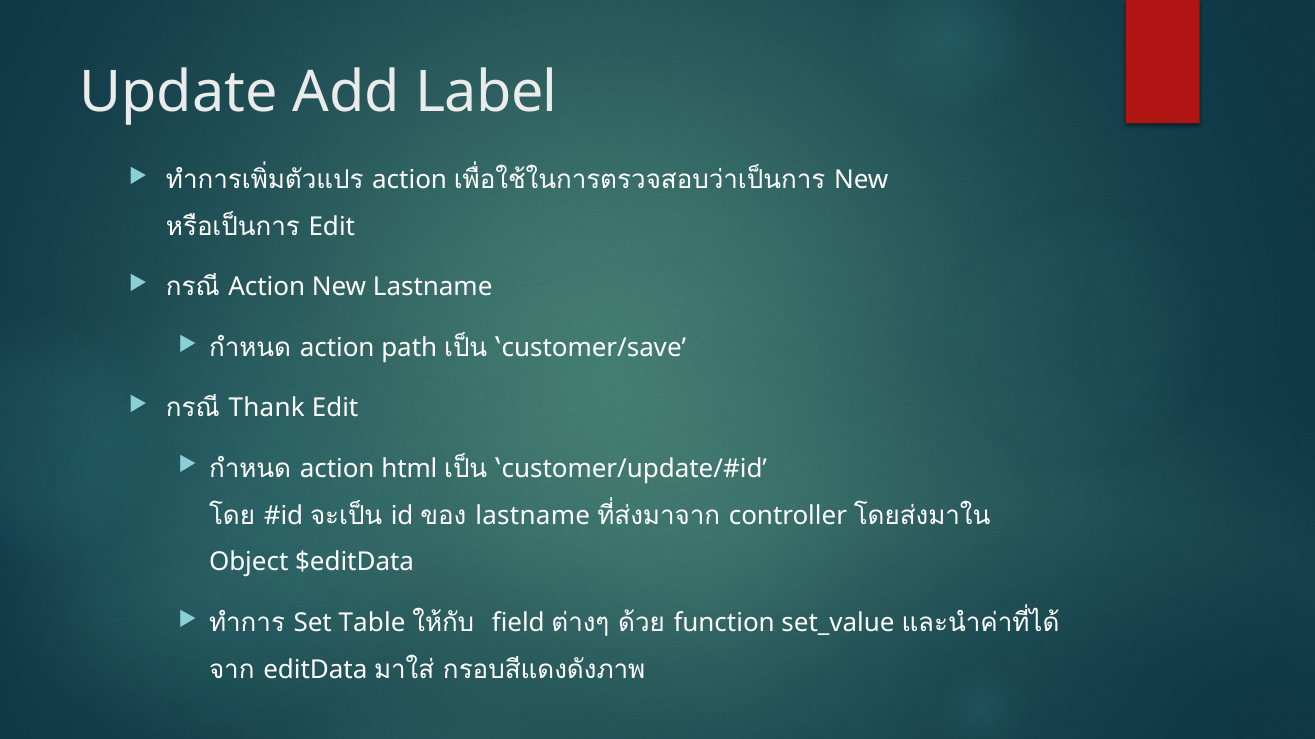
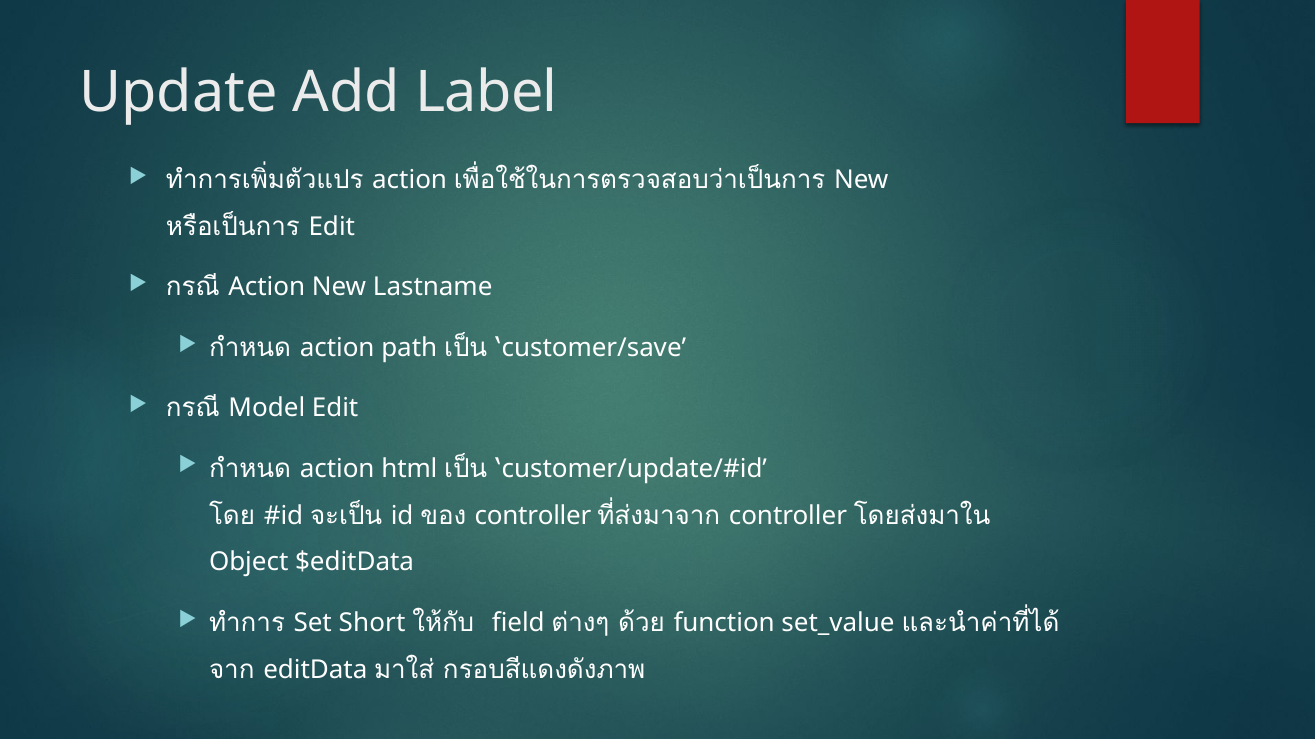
Thank: Thank -> Model (267, 409)
lastname: lastname -> controller (533, 516)
Table: Table -> Short (372, 623)
